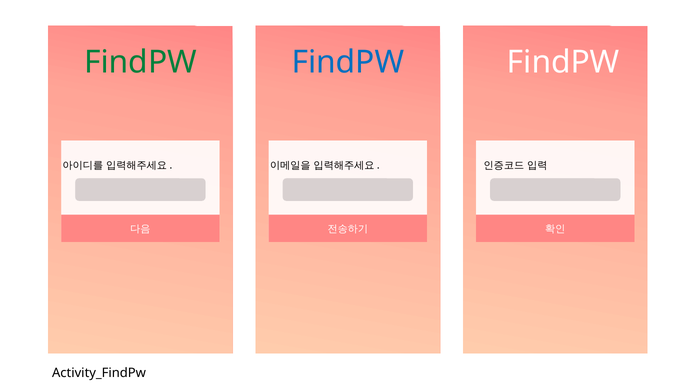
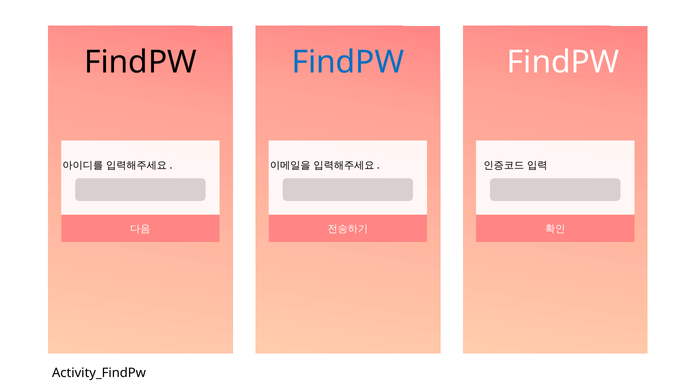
FindPW colour: green -> black (140, 62)
